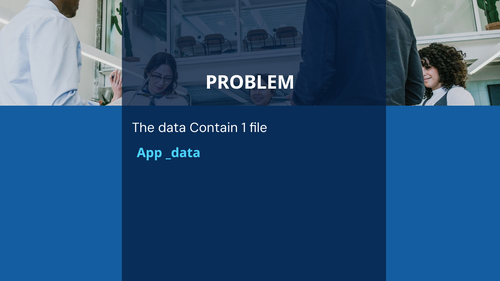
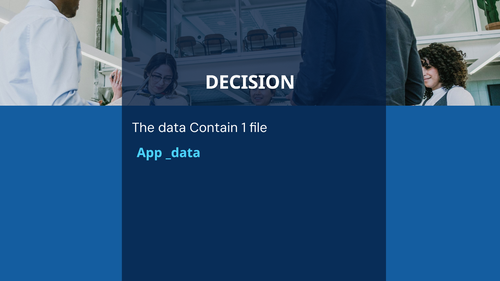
PROBLEM: PROBLEM -> DECISION (250, 83)
